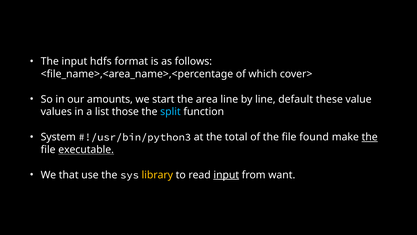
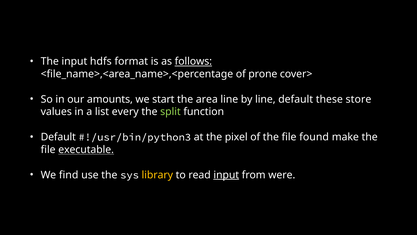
follows underline: none -> present (193, 61)
which: which -> prone (263, 74)
value: value -> store (358, 99)
those: those -> every (125, 112)
split colour: light blue -> light green (170, 112)
System: System -> Default (58, 137)
total: total -> pixel (236, 137)
the underline: present -> none (370, 137)
that: that -> find (69, 175)
want: want -> were (282, 175)
